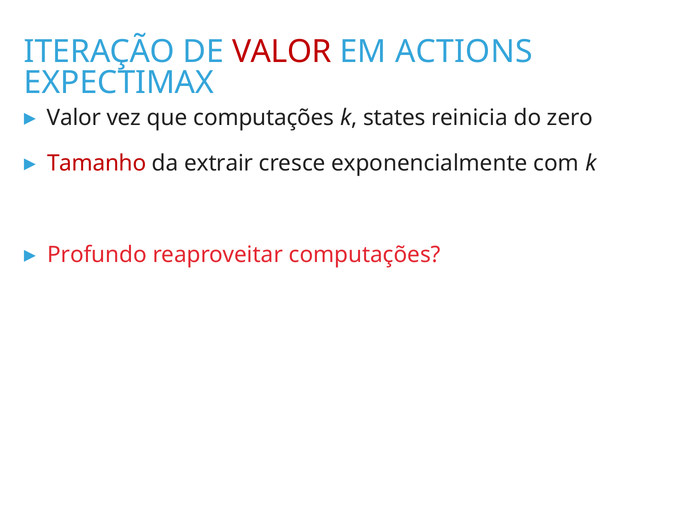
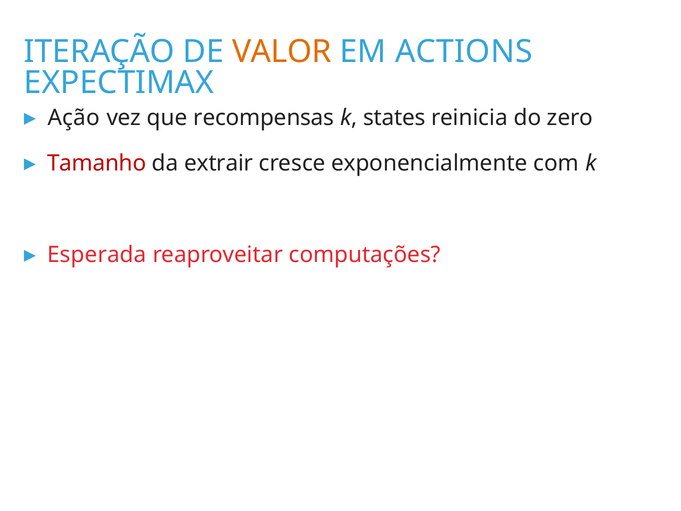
VALOR colour: red -> orange (282, 52)
Valor: Valor -> Ação (74, 118)
que computações: computações -> recompensas (264, 118)
Profundo: Profundo -> Esperada (97, 255)
